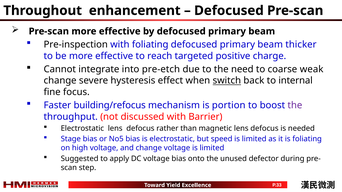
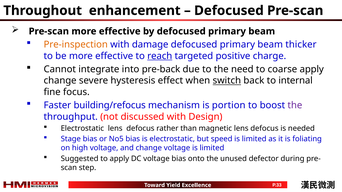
Pre-inspection colour: black -> orange (76, 45)
with foliating: foliating -> damage (150, 45)
reach underline: none -> present (160, 56)
pre-etch: pre-etch -> pre-back (161, 69)
coarse weak: weak -> apply (312, 69)
Barrier: Barrier -> Design (205, 117)
